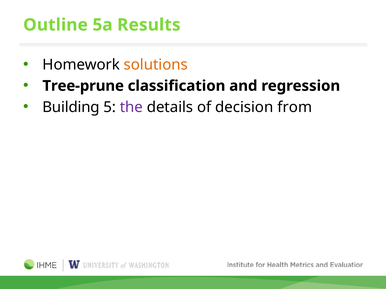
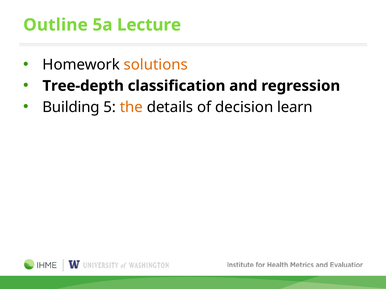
Results: Results -> Lecture (149, 25)
Tree-prune: Tree-prune -> Tree-depth (83, 86)
the colour: purple -> orange (131, 107)
from: from -> learn (295, 107)
